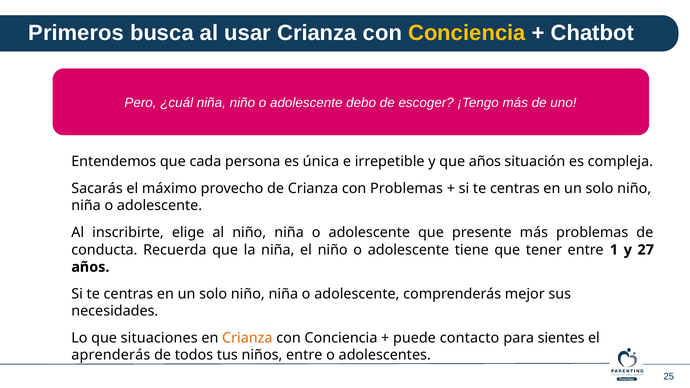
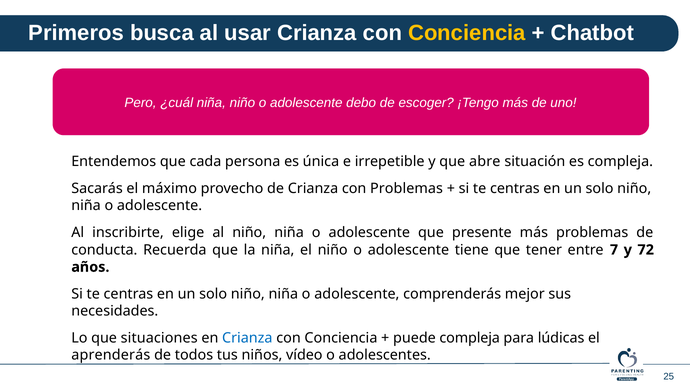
que años: años -> abre (485, 162)
1: 1 -> 7 (614, 250)
27: 27 -> 72 (646, 250)
Crianza colour: orange -> blue (247, 338)
puede contacto: contacto -> compleja (470, 338)
sientes: sientes -> lúdicas (561, 338)
niños entre: entre -> vídeo (304, 355)
